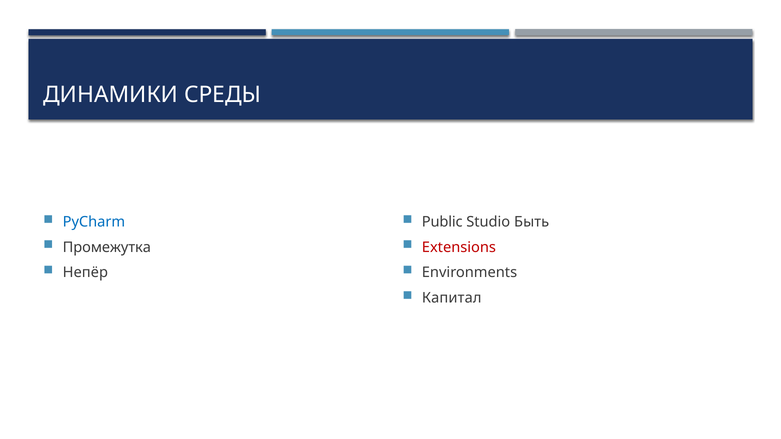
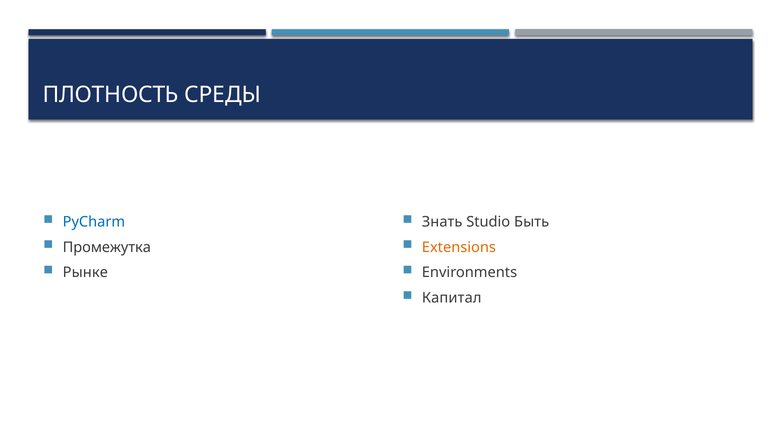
ДИНАМИКИ: ДИНАМИКИ -> ПЛОТНОСТЬ (111, 95)
Public: Public -> Знать (442, 222)
Extensions colour: red -> orange (459, 247)
Непёр: Непёр -> Рынке (85, 273)
